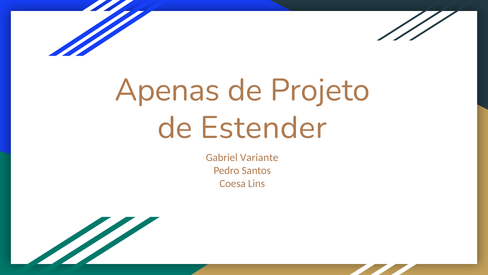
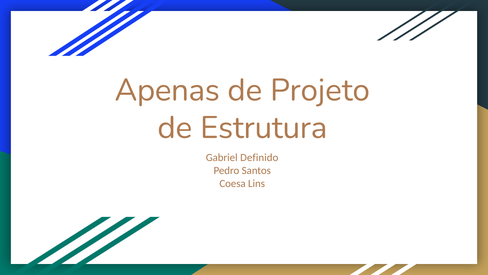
Estender: Estender -> Estrutura (264, 127)
Variante: Variante -> Definido (259, 157)
